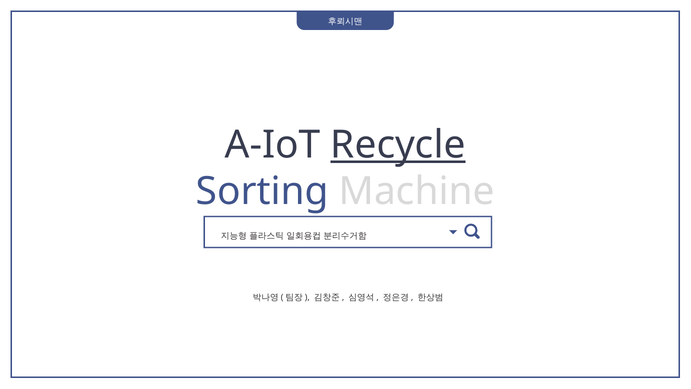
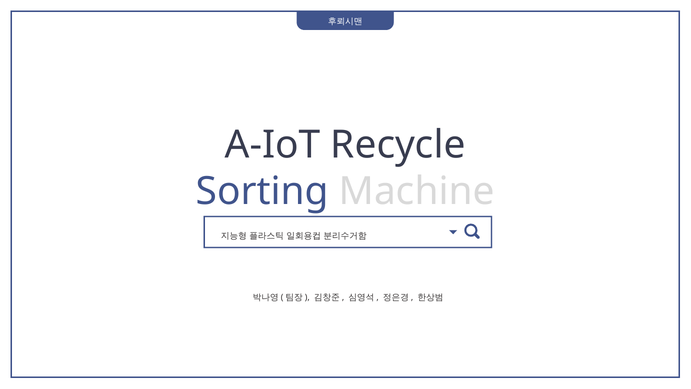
Recycle underline: present -> none (398, 145)
